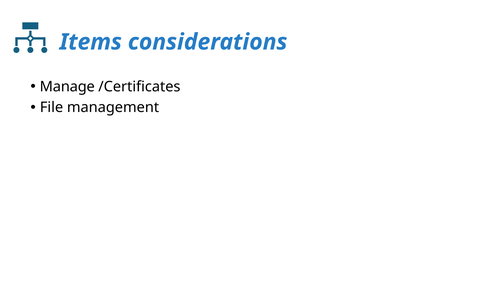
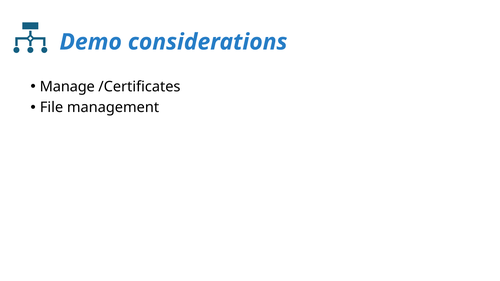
Items: Items -> Demo (91, 42)
